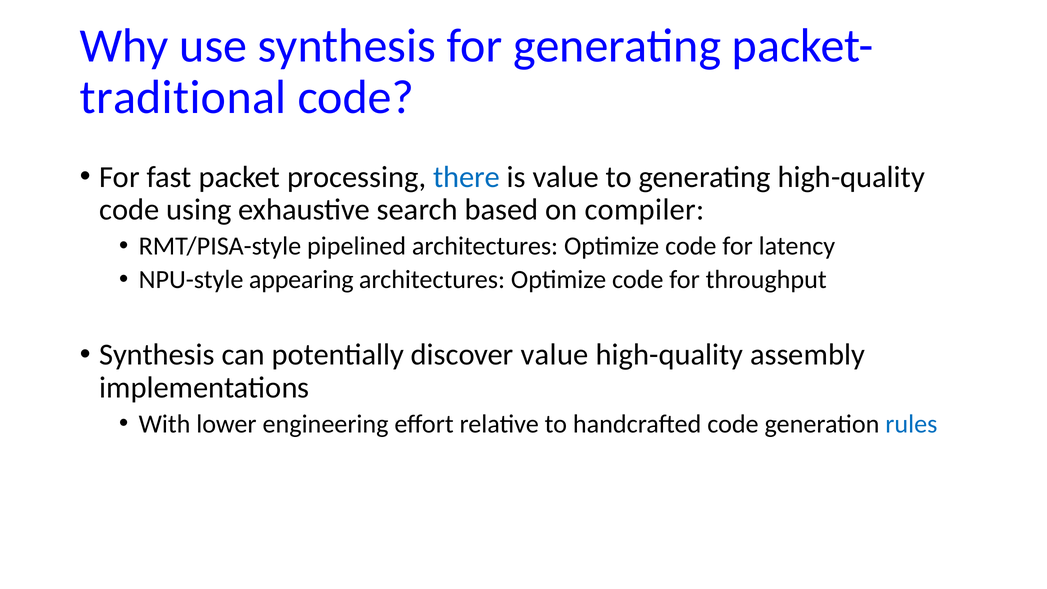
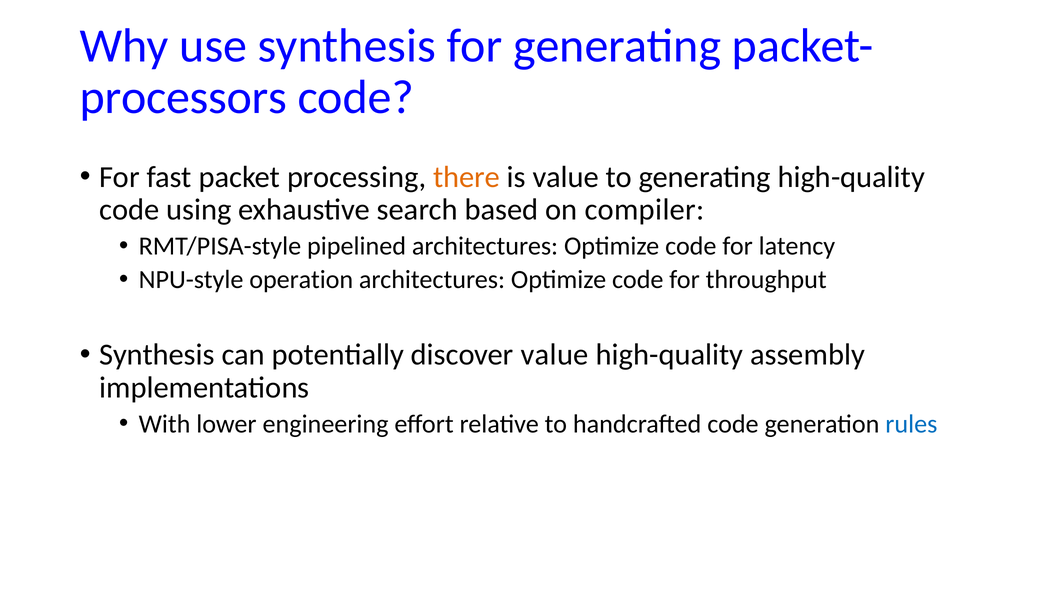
traditional: traditional -> processors (183, 98)
there colour: blue -> orange (467, 177)
appearing: appearing -> operation (301, 280)
